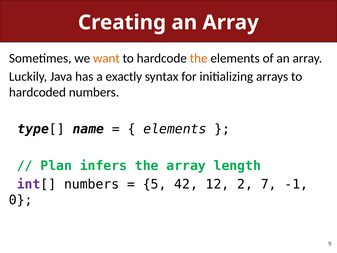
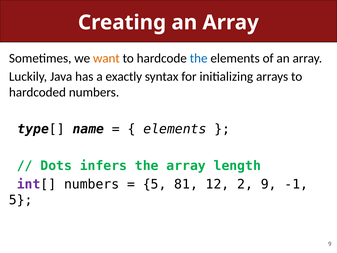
the colour: orange -> blue (199, 58)
Plan: Plan -> Dots (56, 166)
42: 42 -> 81 (186, 184)
2 7: 7 -> 9 (269, 184)
0: 0 -> 5 (21, 200)
